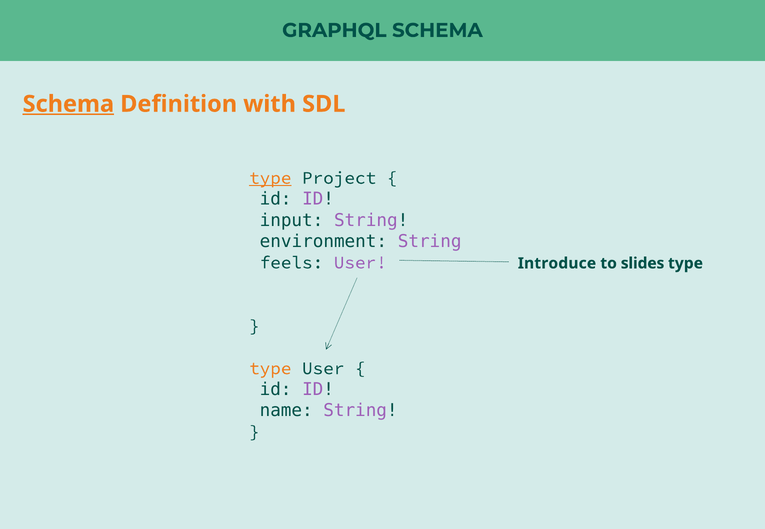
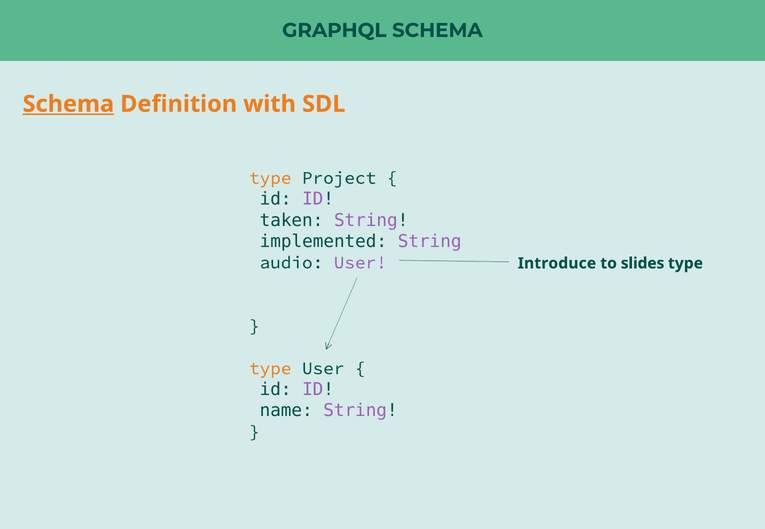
type underline: present -> none (270, 178)
input: input -> taken (292, 220)
environment: environment -> implemented (323, 242)
feels: feels -> audio (291, 263)
